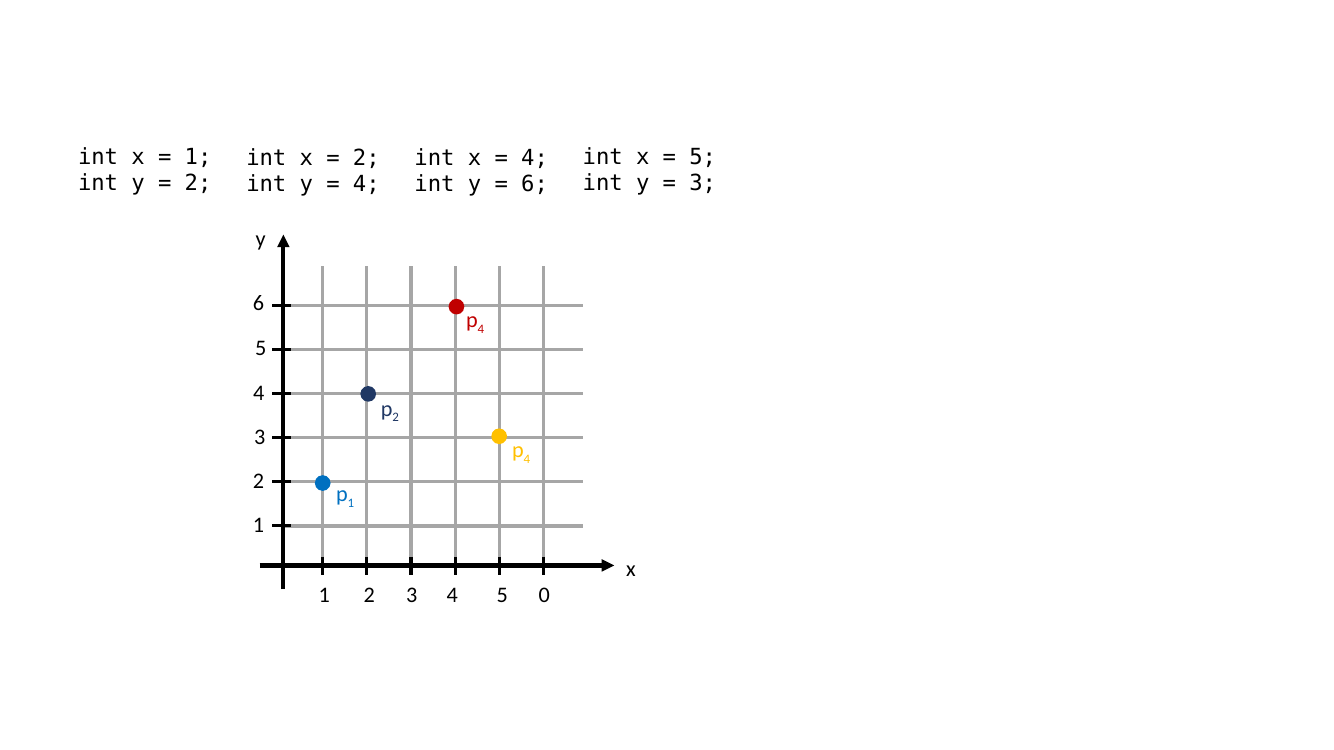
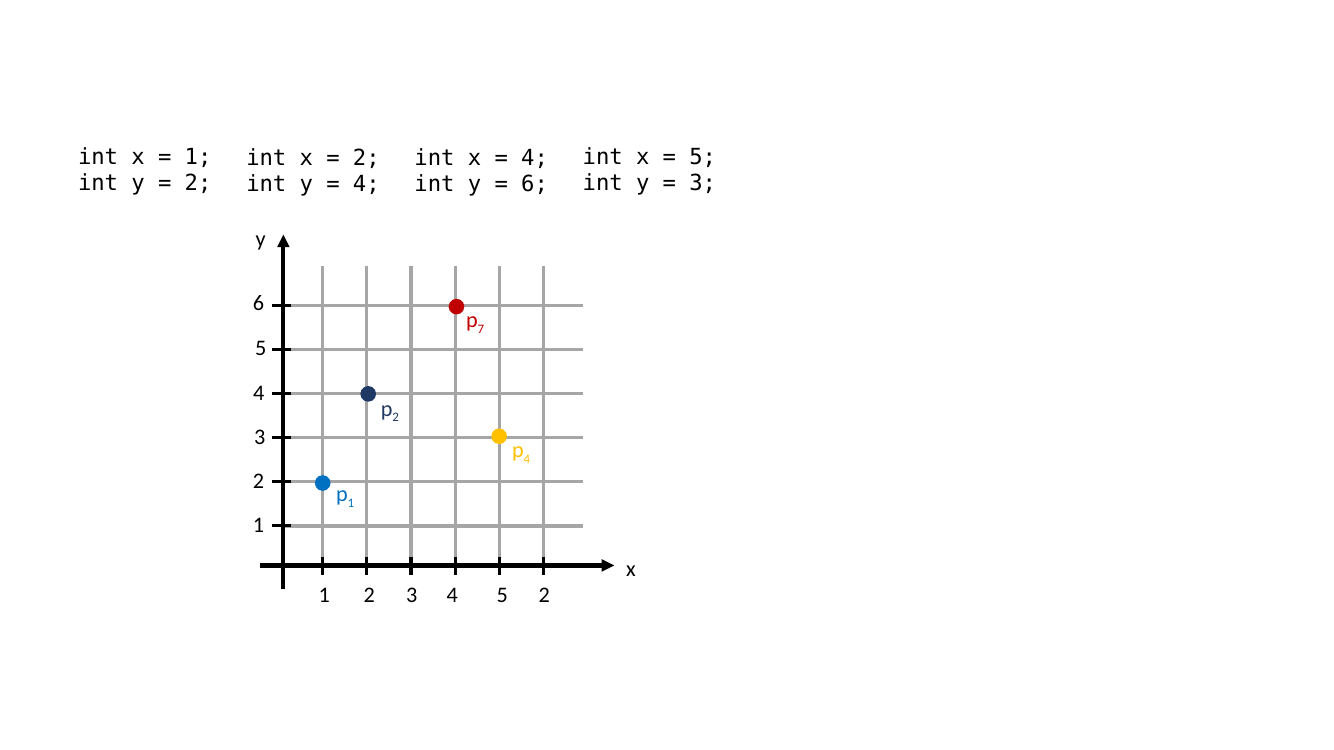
4: 4 -> 7 (481, 329)
5 0: 0 -> 2 (544, 595)
